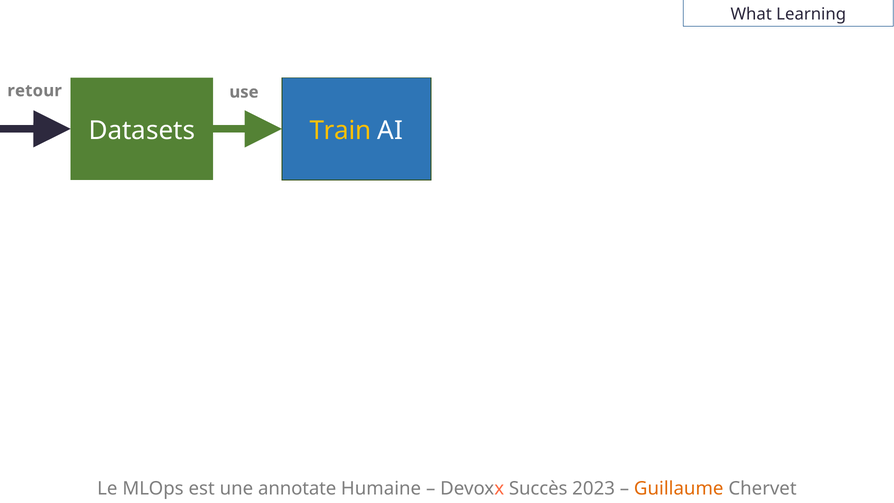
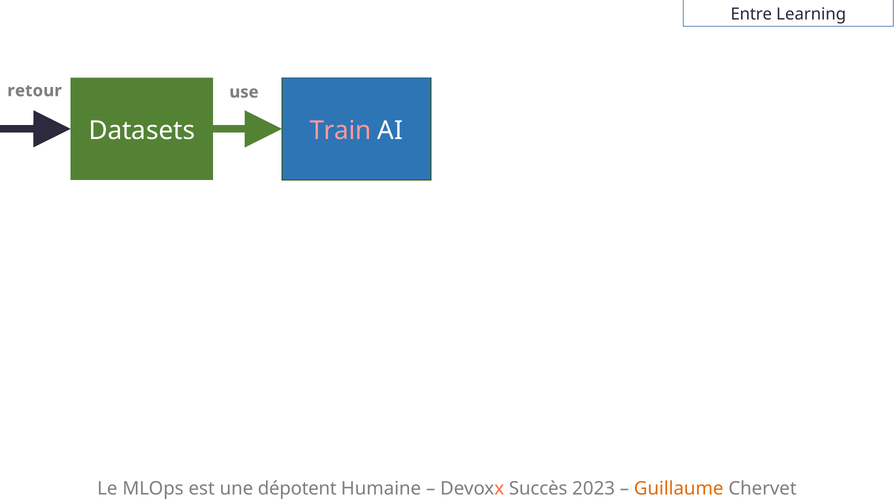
What: What -> Entre (751, 14)
Train colour: yellow -> pink (340, 131)
annotate: annotate -> dépotent (297, 489)
